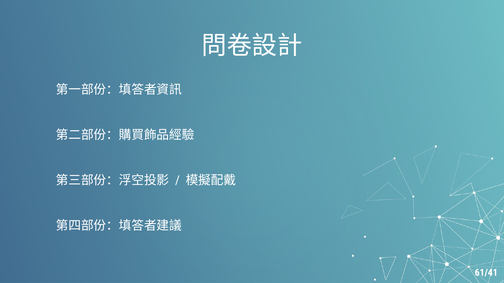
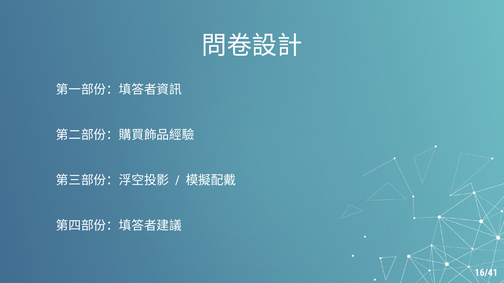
61/41: 61/41 -> 16/41 (486, 273)
